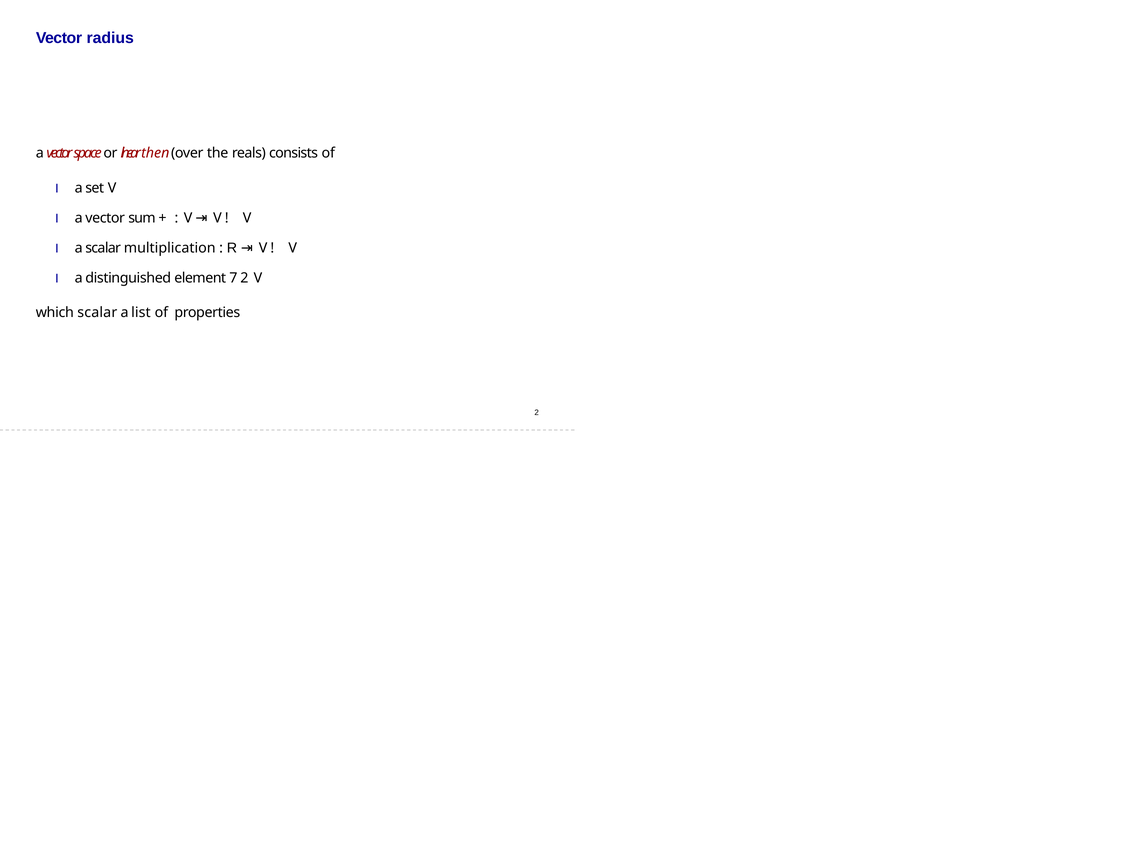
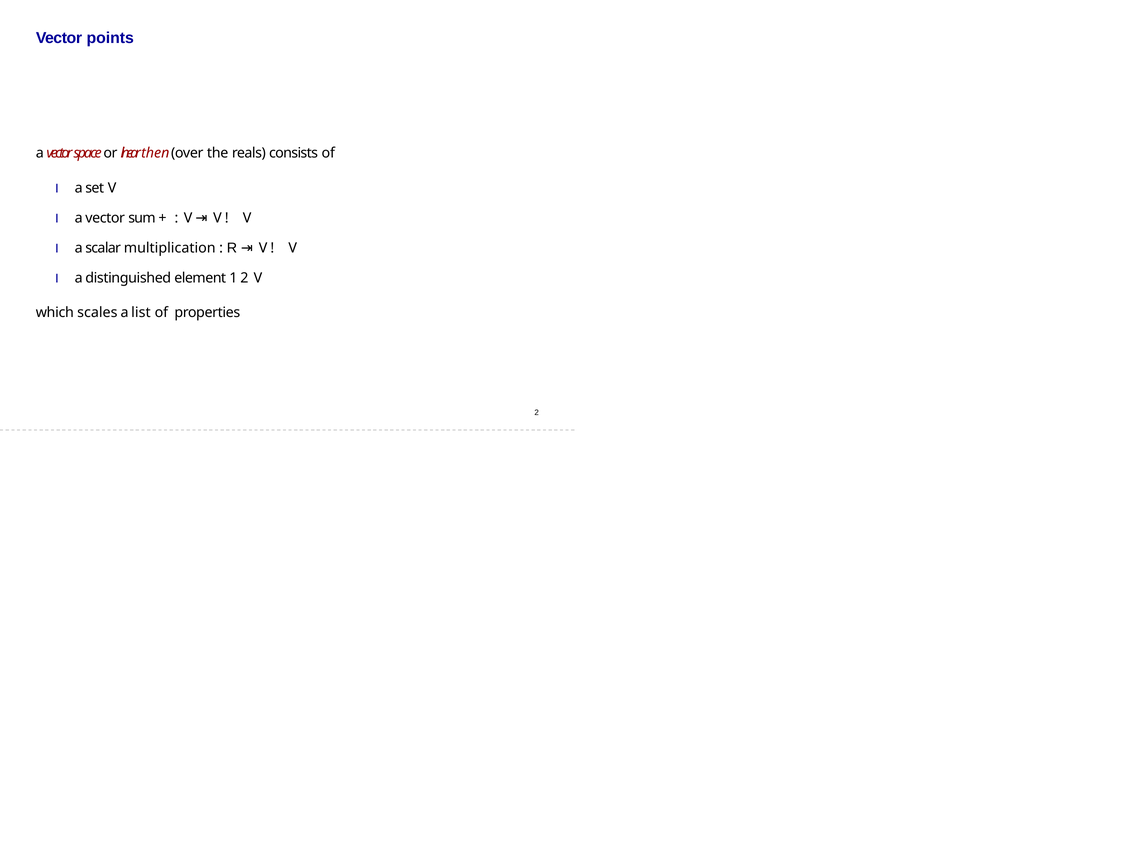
radius: radius -> points (110, 38)
7: 7 -> 1 (233, 278)
which scalar: scalar -> scales (97, 313)
